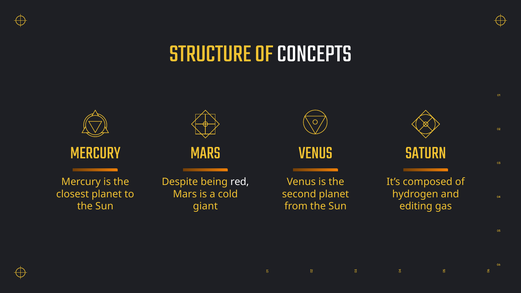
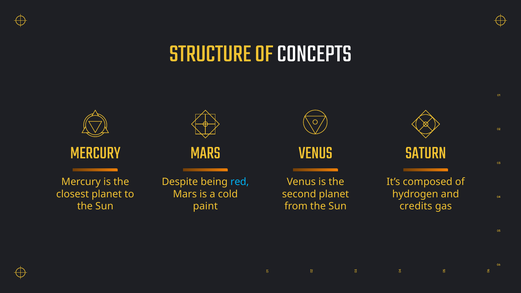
red colour: white -> light blue (240, 182)
giant: giant -> paint (205, 206)
editing: editing -> credits (416, 206)
